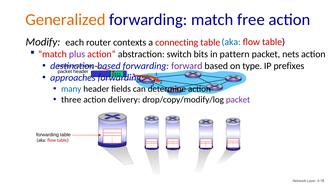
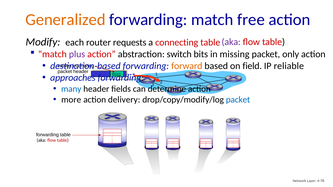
contexts: contexts -> requests (130, 42)
aka colour: blue -> purple (231, 42)
pattern: pattern -> missing (235, 54)
nets: nets -> only (291, 54)
forward colour: purple -> orange (187, 66)
type: type -> field (252, 66)
prefixes: prefixes -> reliable (289, 66)
three: three -> more (71, 100)
packet colour: purple -> blue (238, 100)
